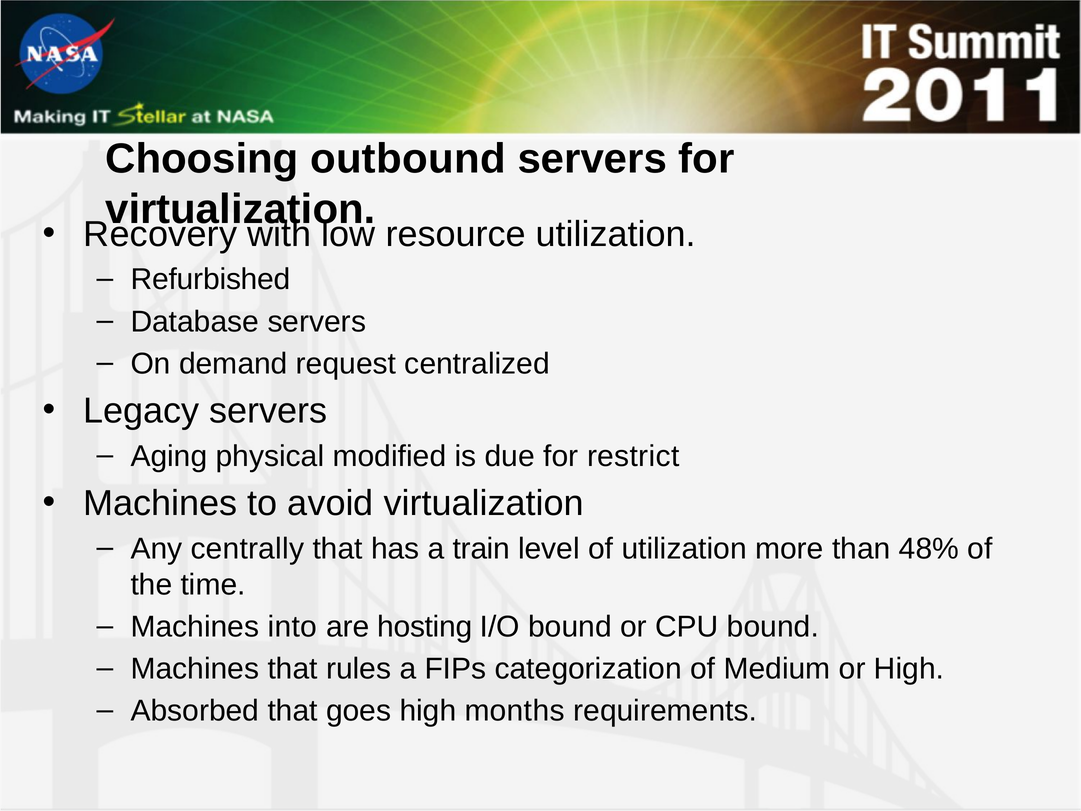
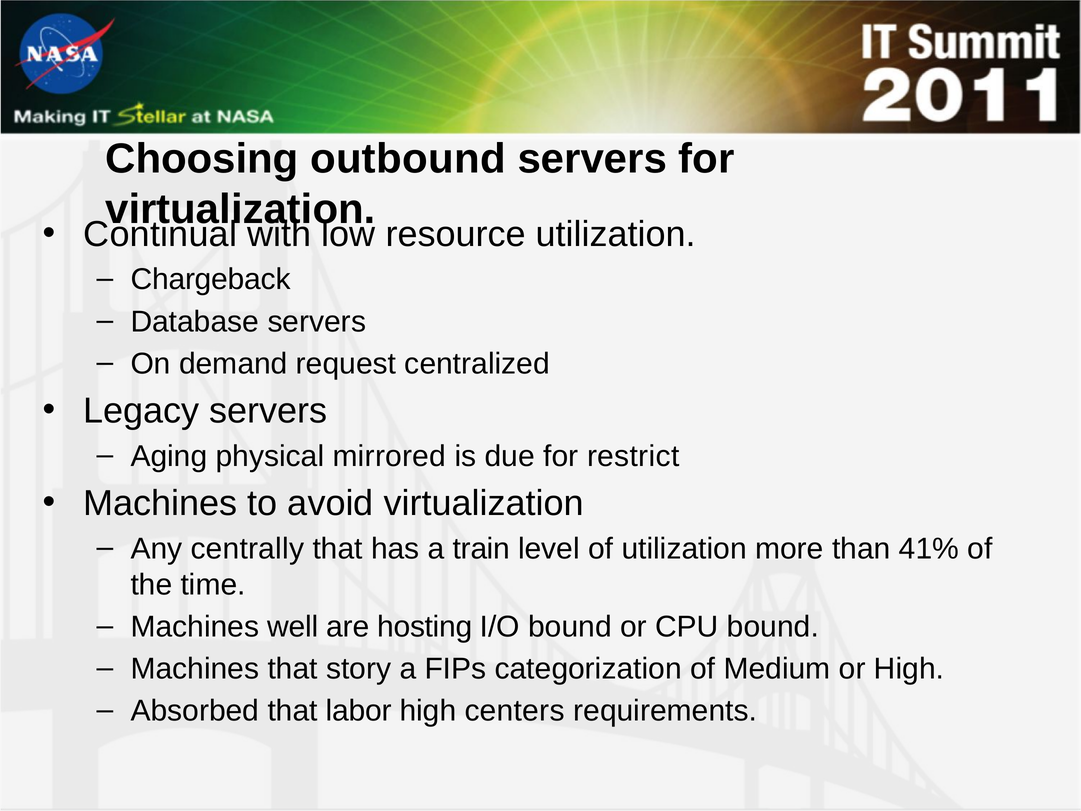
Recovery: Recovery -> Continual (160, 234)
Refurbished: Refurbished -> Chargeback (211, 279)
modified: modified -> mirrored (389, 456)
48%: 48% -> 41% (929, 549)
into: into -> well (293, 627)
rules: rules -> story (359, 669)
goes: goes -> labor (359, 711)
months: months -> centers (515, 711)
